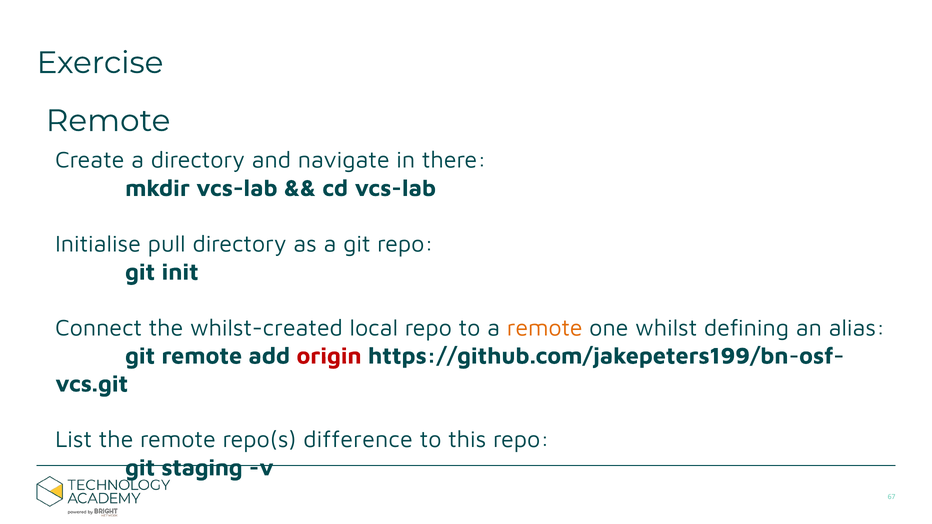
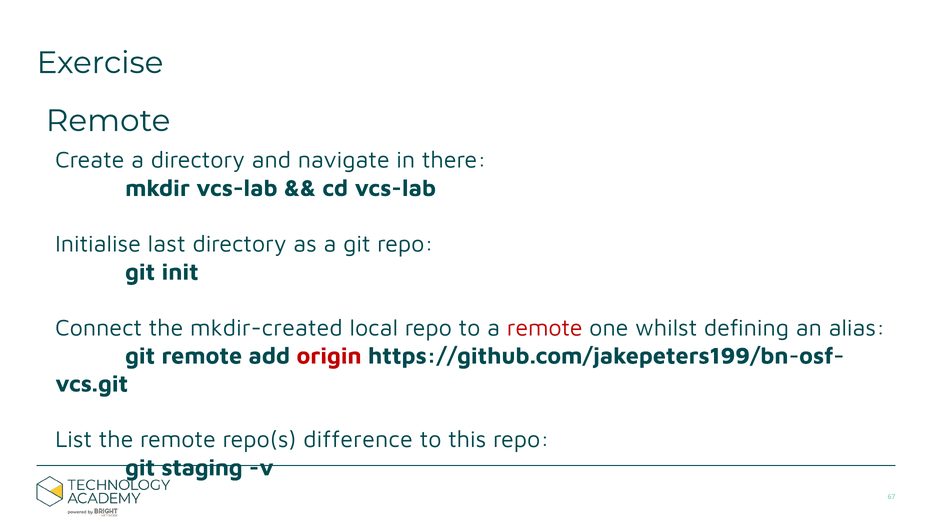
pull: pull -> last (167, 244)
whilst-created: whilst-created -> mkdir-created (266, 328)
remote colour: orange -> red (545, 328)
